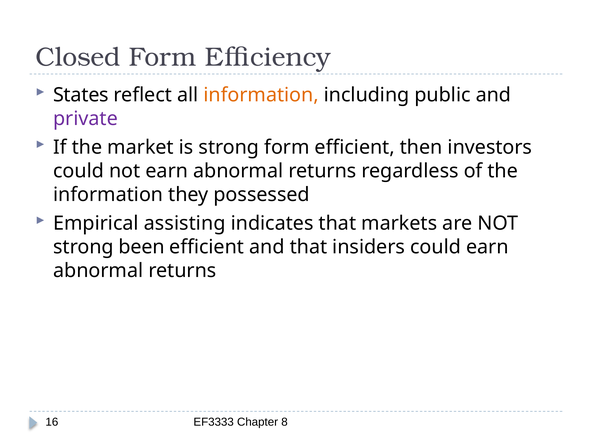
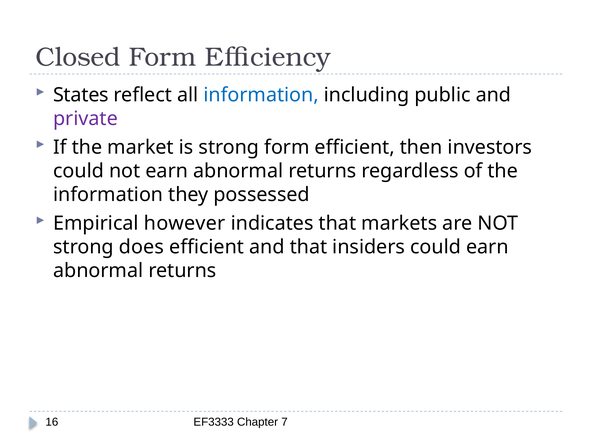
information colour: orange -> blue (261, 95)
assisting: assisting -> however (185, 223)
been: been -> does (141, 247)
8: 8 -> 7 (284, 422)
